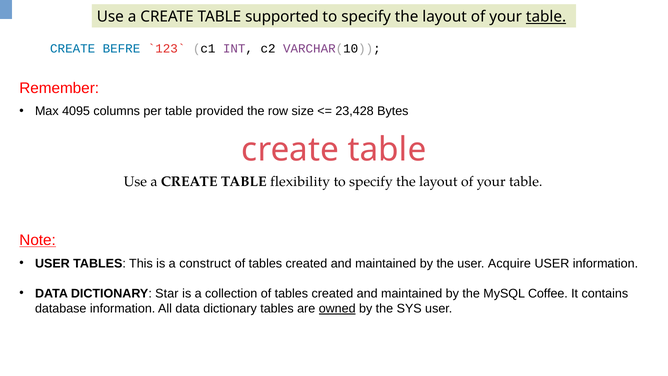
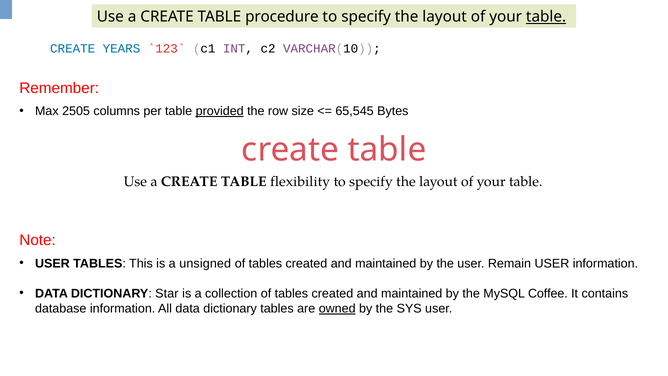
supported: supported -> procedure (282, 17)
BEFRE: BEFRE -> YEARS (121, 49)
4095: 4095 -> 2505 (76, 111)
provided underline: none -> present (220, 111)
23,428: 23,428 -> 65,545 (355, 111)
Note underline: present -> none (38, 240)
construct: construct -> unsigned (205, 263)
Acquire: Acquire -> Remain (510, 263)
